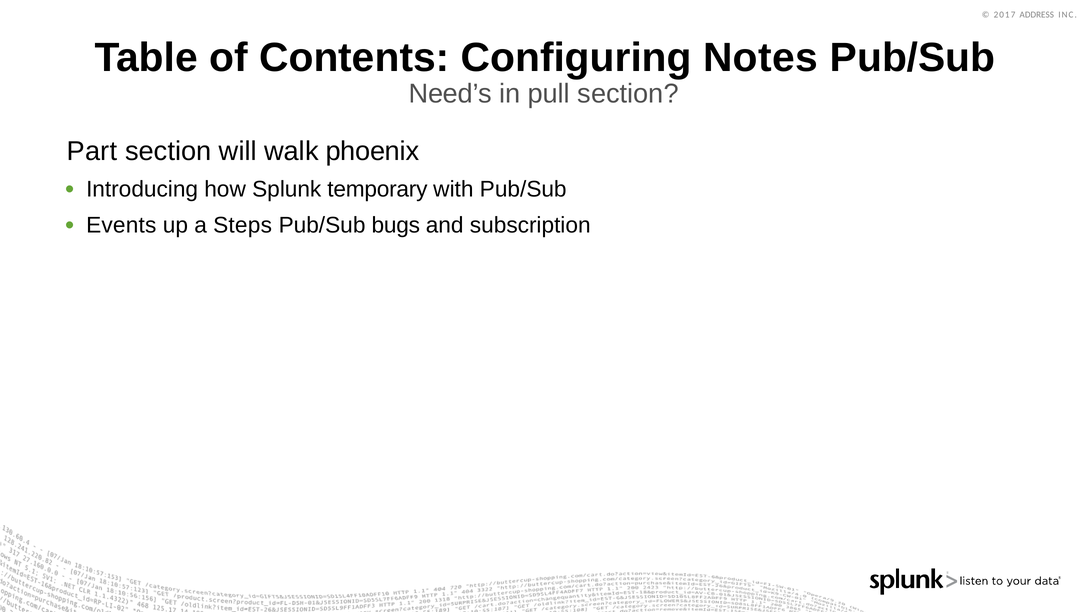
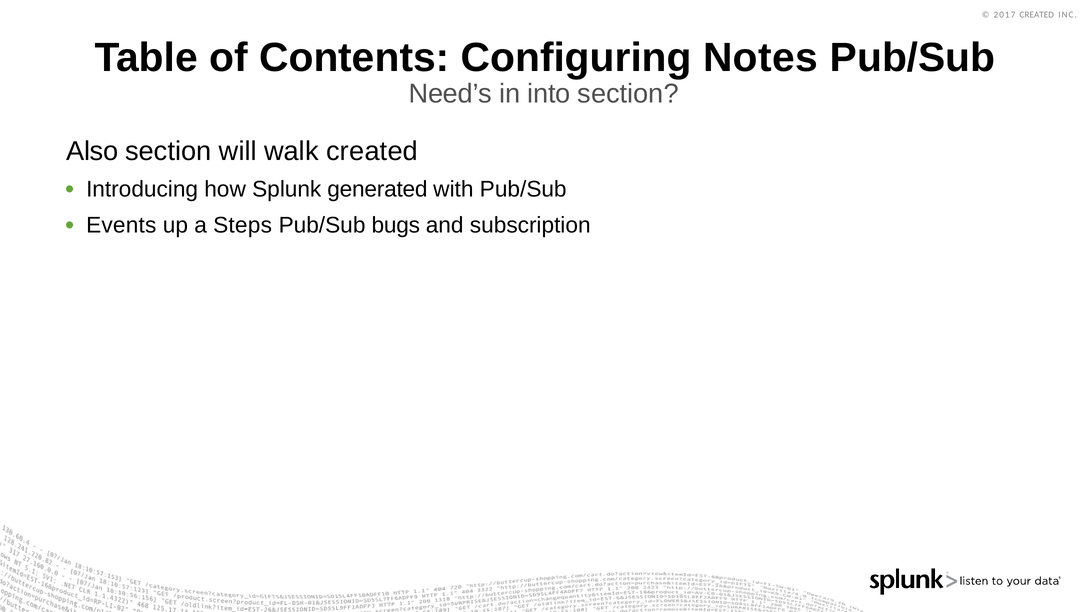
ADDRESS: ADDRESS -> CREATED (1037, 15)
pull: pull -> into (549, 94)
Part: Part -> Also (92, 151)
walk phoenix: phoenix -> created (372, 151)
temporary: temporary -> generated (377, 189)
